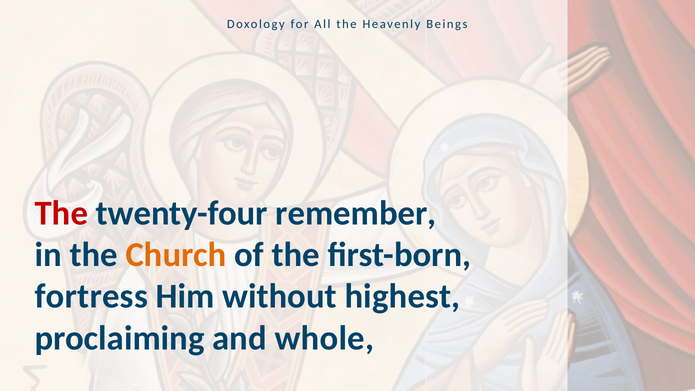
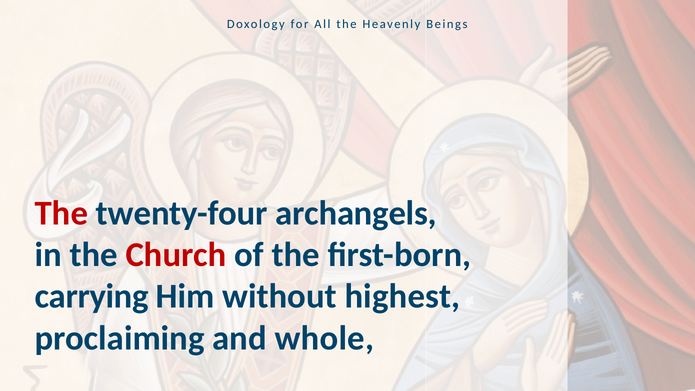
remember: remember -> archangels (356, 213)
Church colour: orange -> red (176, 255)
fortress: fortress -> carrying (92, 296)
